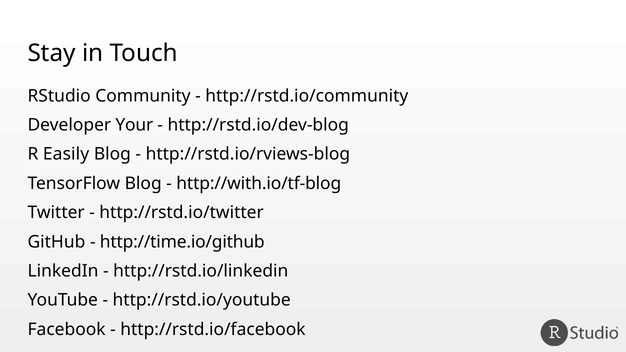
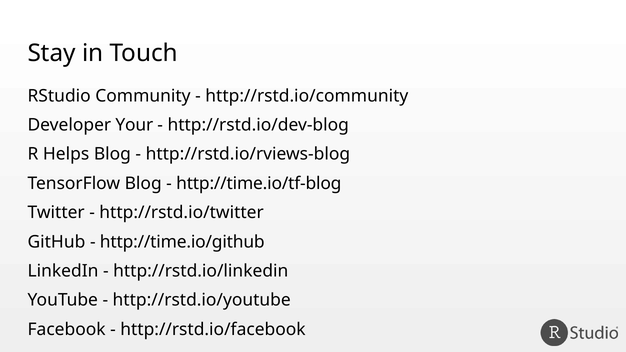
Easily: Easily -> Helps (66, 154)
http://with.io/tf-blog: http://with.io/tf-blog -> http://time.io/tf-blog (259, 184)
